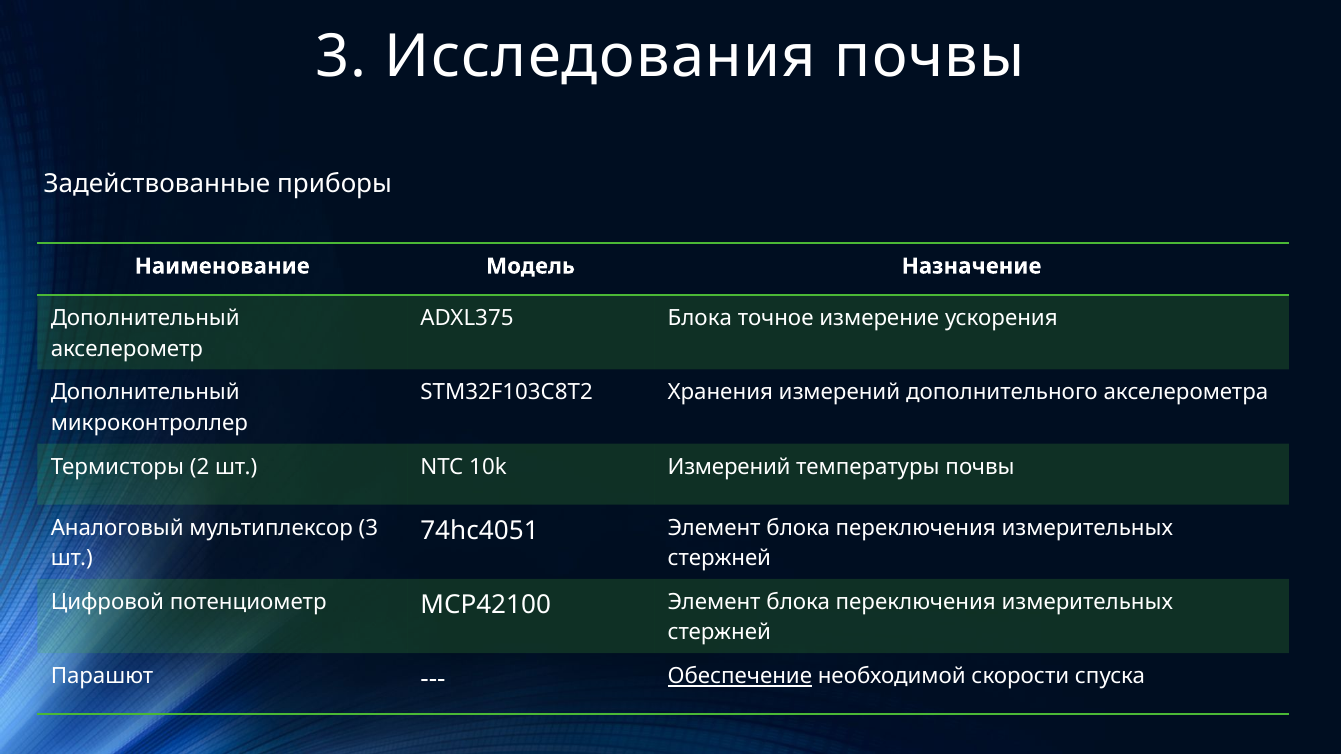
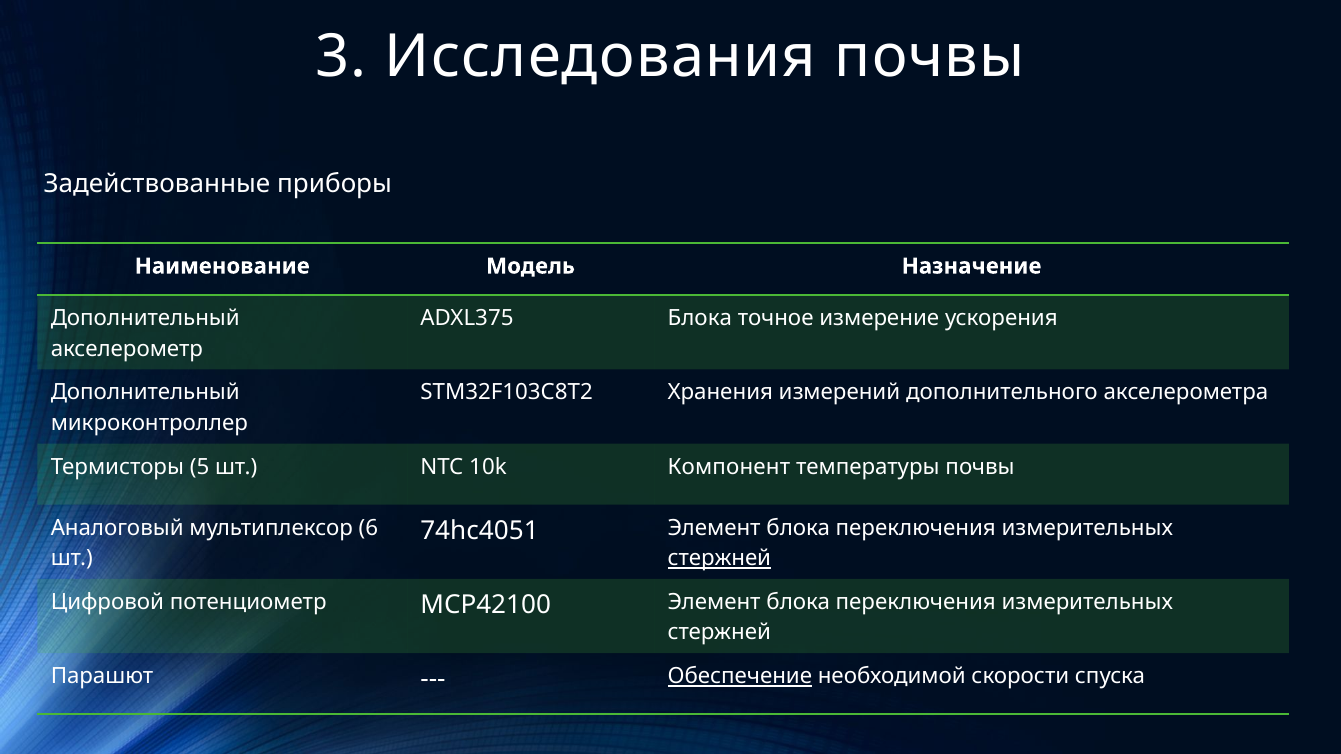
2: 2 -> 5 (200, 467)
10k Измерений: Измерений -> Компонент (729, 467)
мультиплексор 3: 3 -> 6 (368, 528)
стержней underline: none -> present (719, 558)
